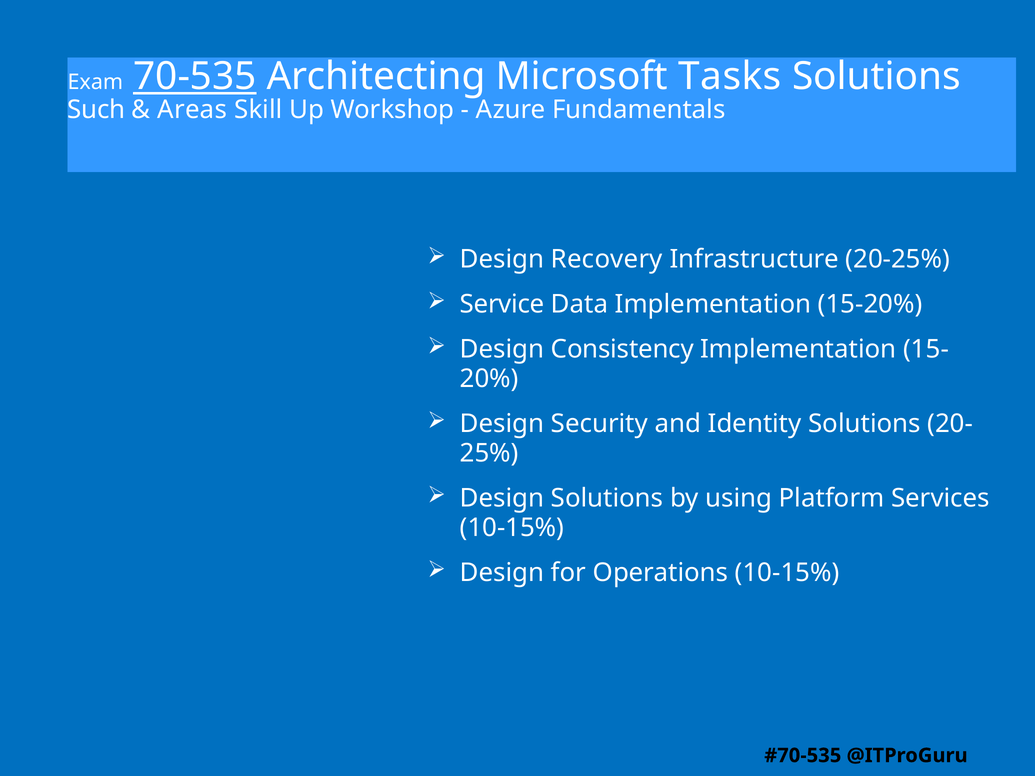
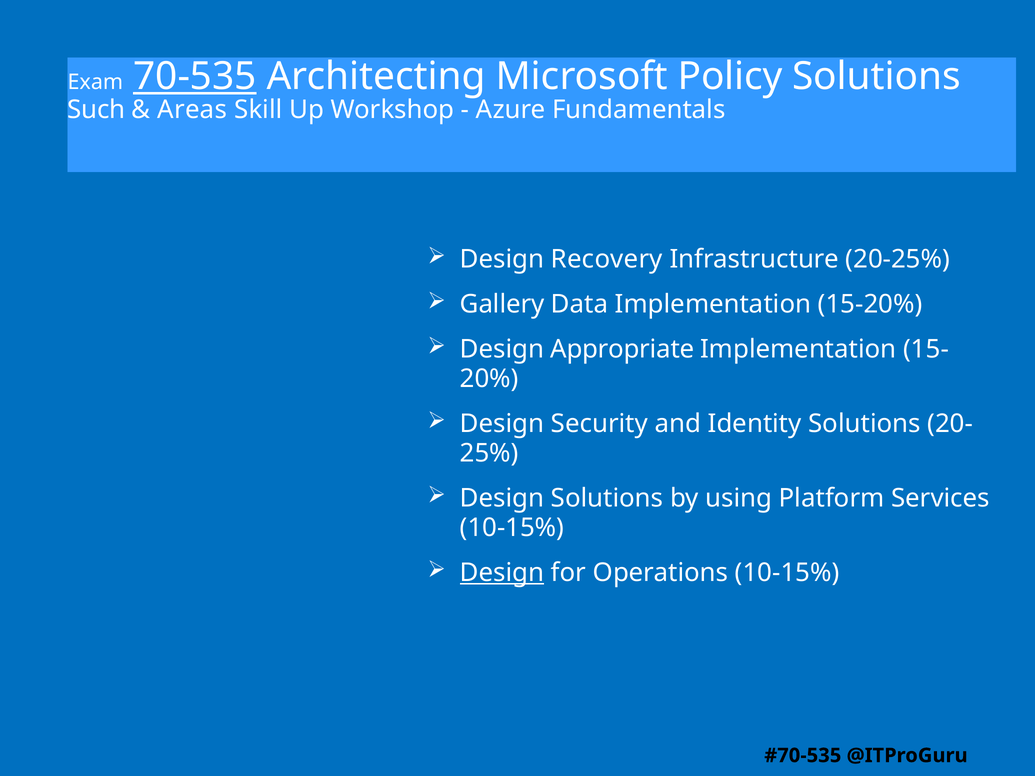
Tasks: Tasks -> Policy (730, 77)
Service: Service -> Gallery (502, 304)
Consistency: Consistency -> Appropriate (622, 349)
Design underline: none -> present (502, 573)
